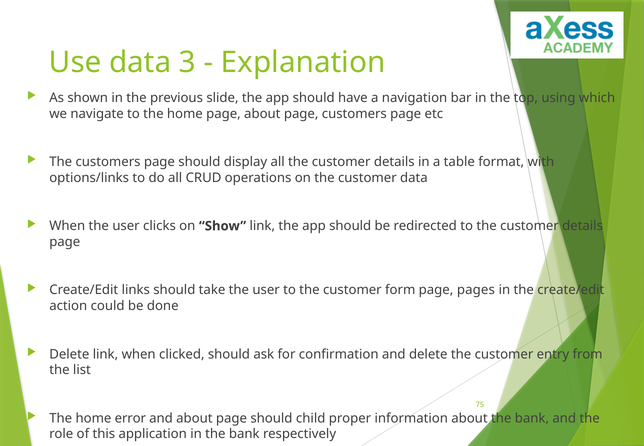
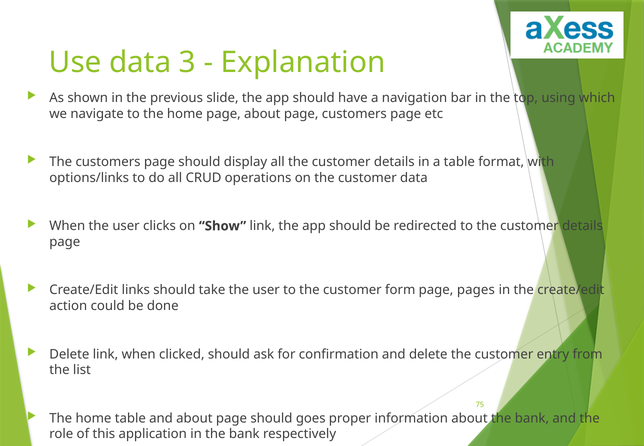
home error: error -> table (130, 418)
child: child -> goes (311, 418)
